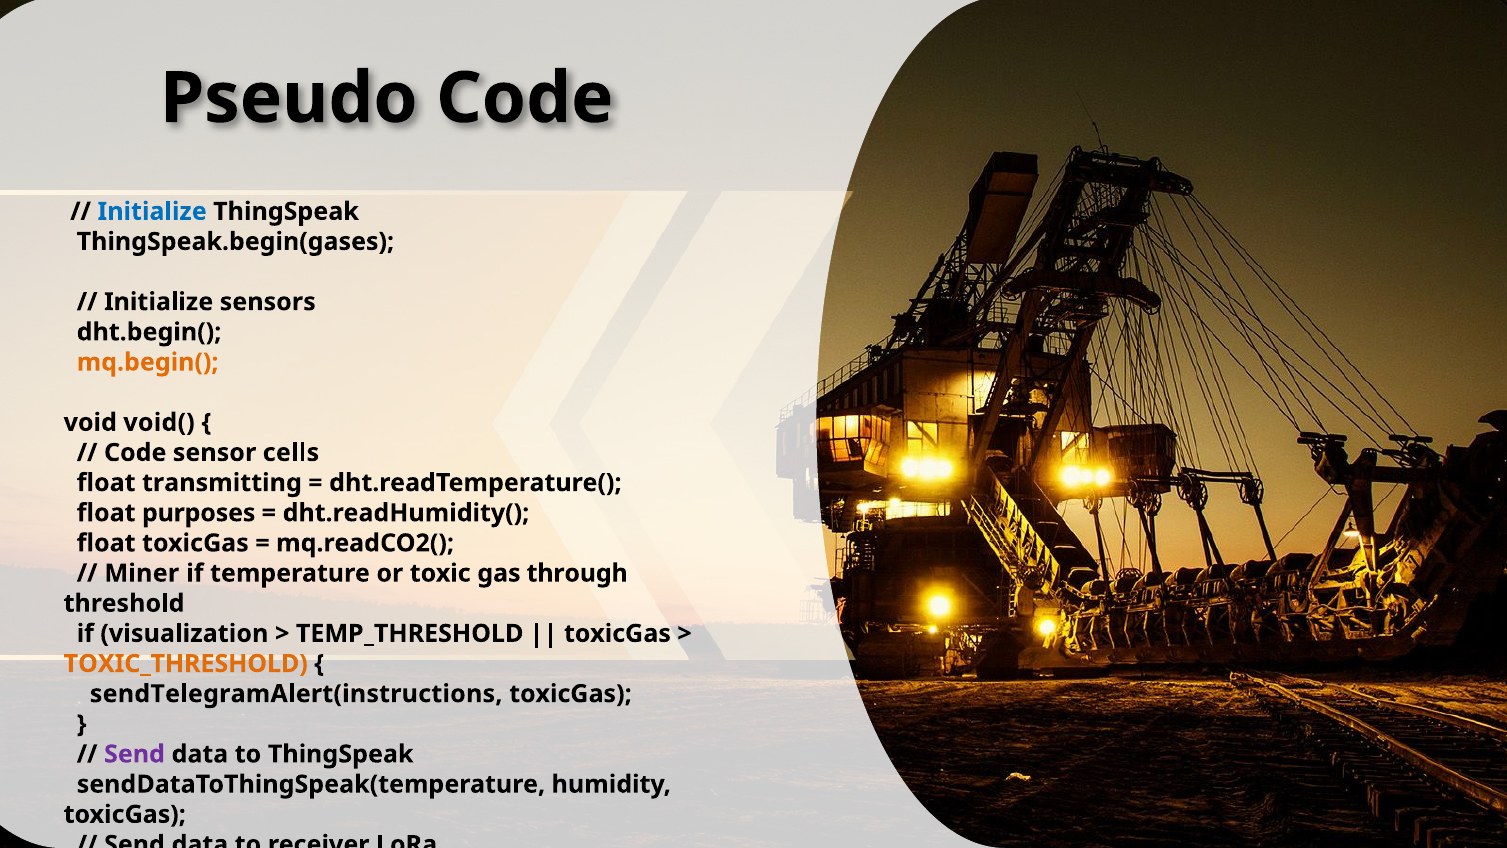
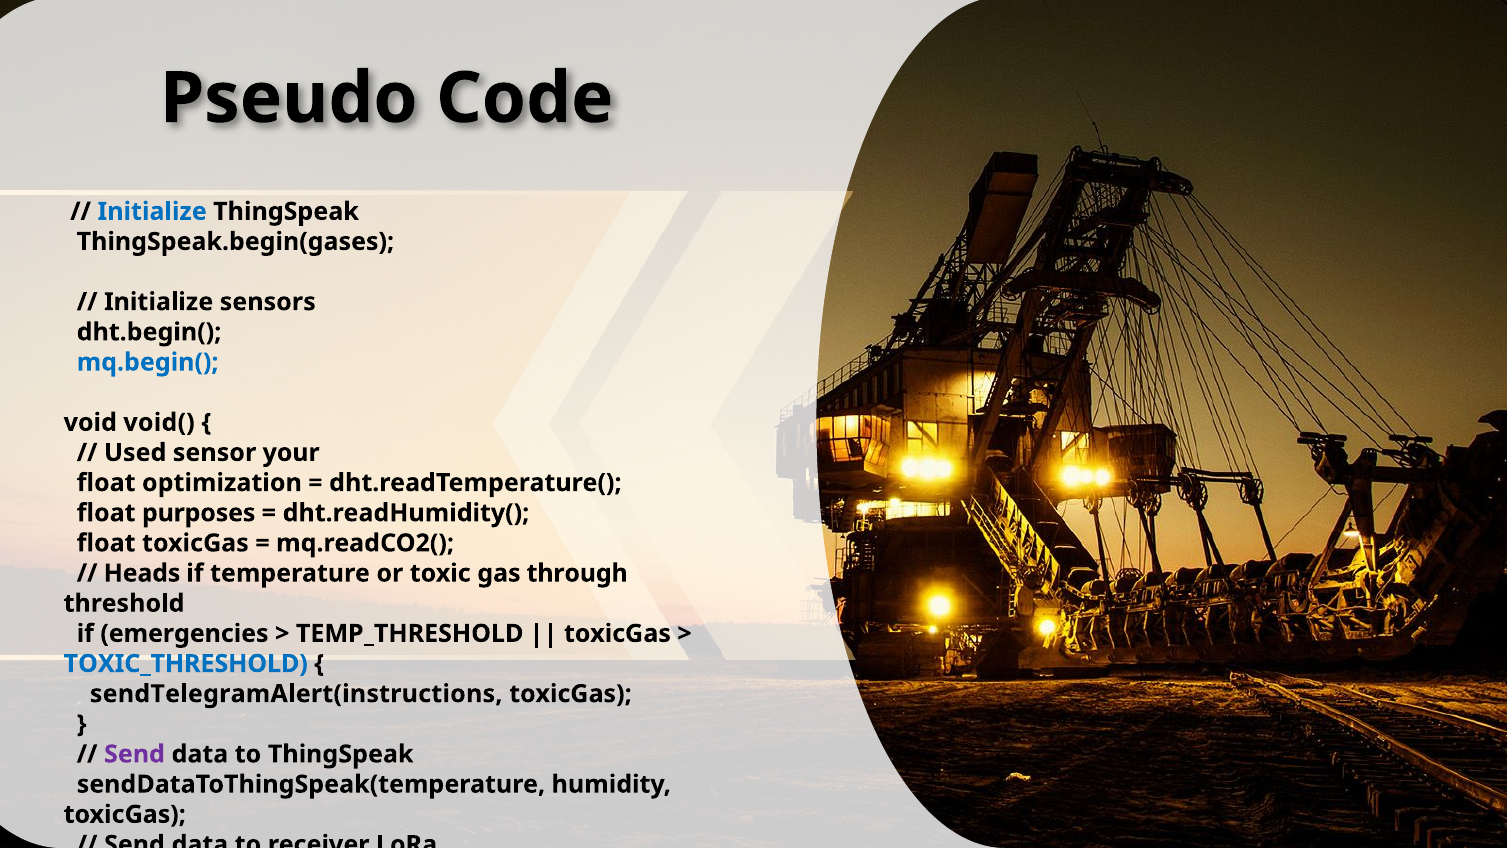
mq.begin( colour: orange -> blue (148, 362)
Code: Code -> Used (135, 453)
cells: cells -> your (291, 453)
transmitting: transmitting -> optimization (222, 483)
Miner: Miner -> Heads (142, 573)
visualization: visualization -> emergencies (184, 633)
TOXIC_THRESHOLD colour: orange -> blue (186, 664)
